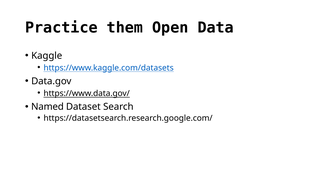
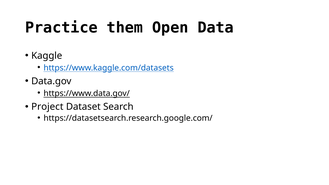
Named: Named -> Project (47, 107)
